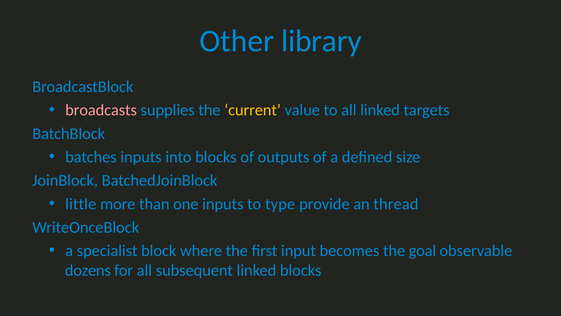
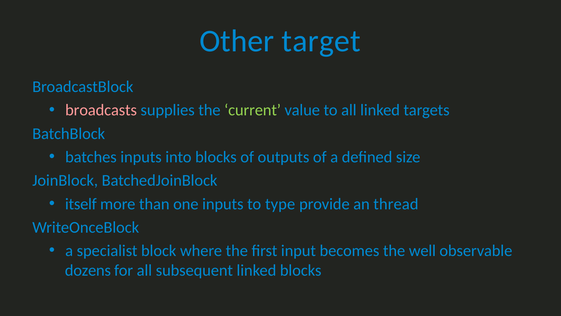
library: library -> target (321, 41)
current colour: yellow -> light green (253, 110)
little: little -> itself (81, 204)
goal: goal -> well (422, 250)
